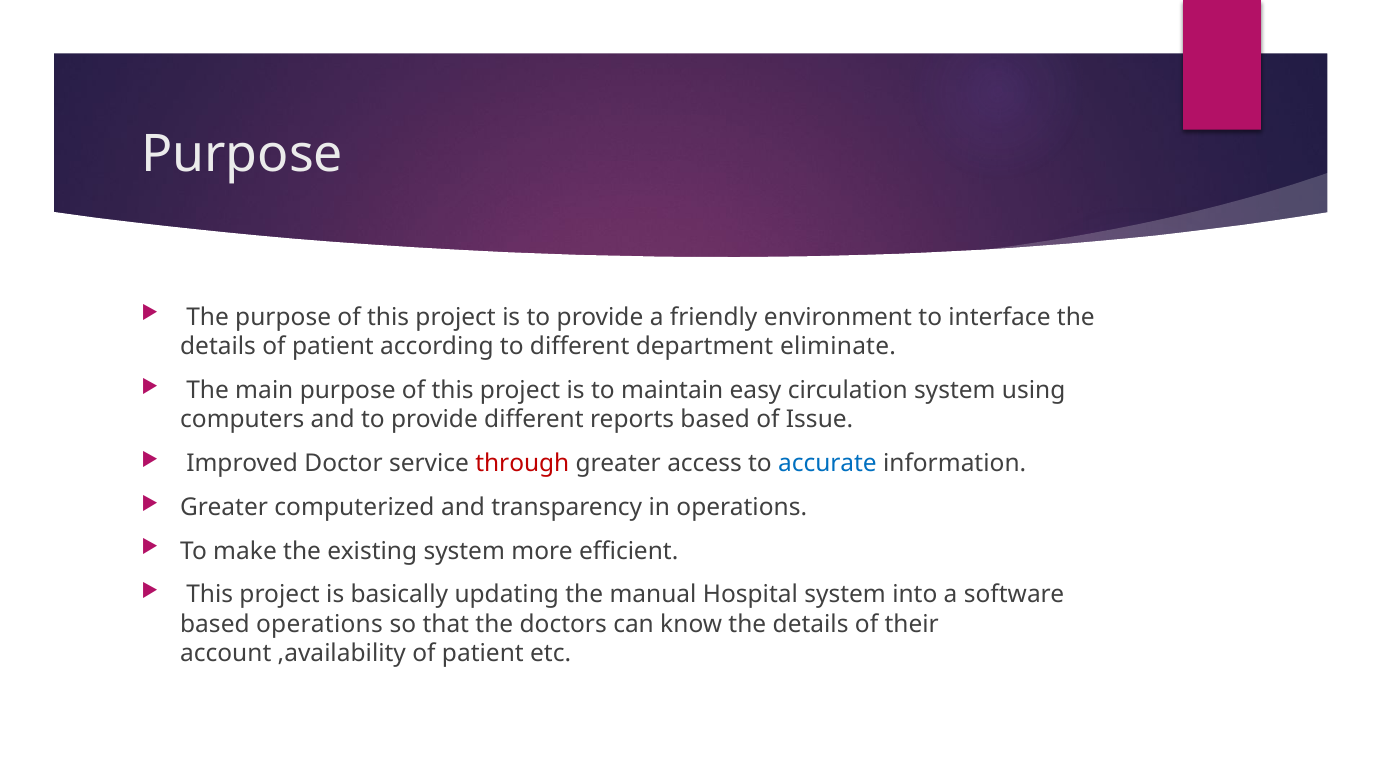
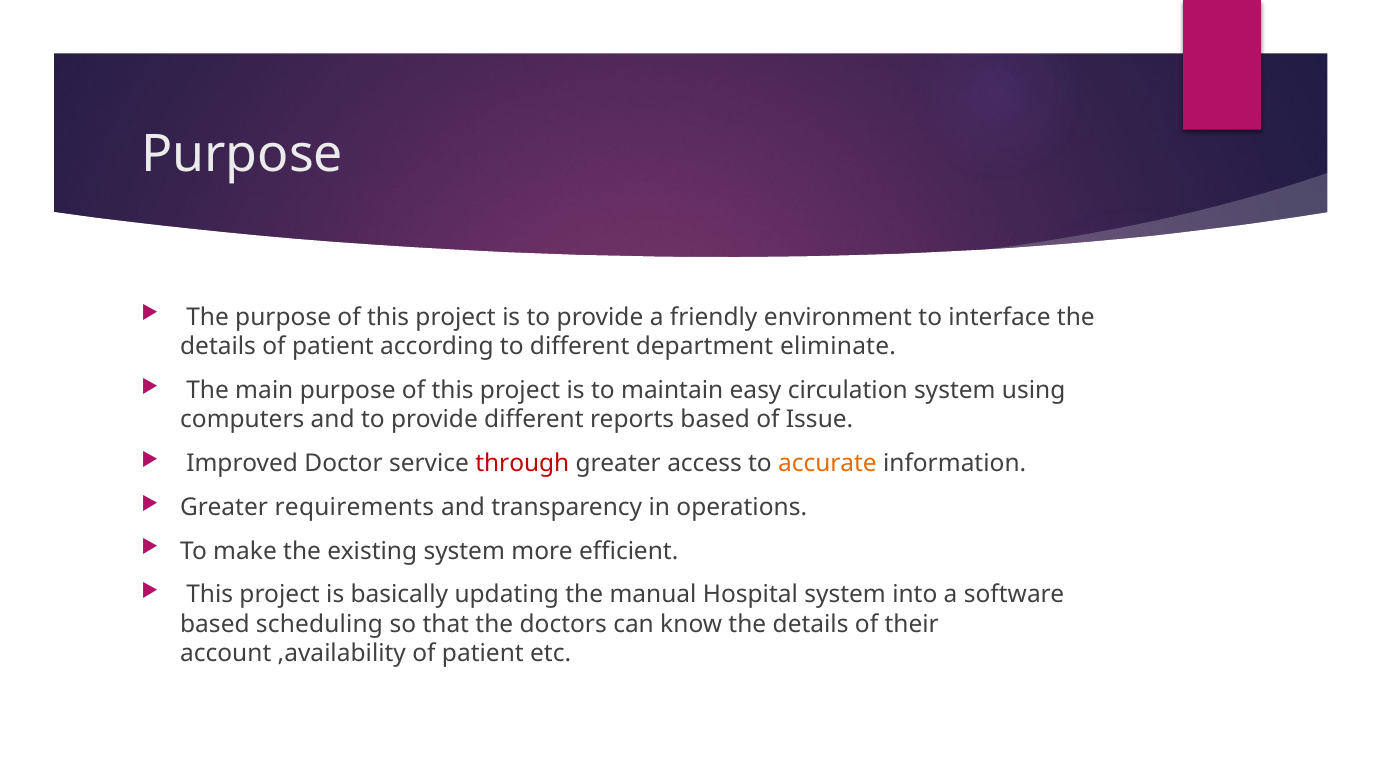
accurate colour: blue -> orange (827, 463)
computerized: computerized -> requirements (354, 507)
based operations: operations -> scheduling (319, 624)
